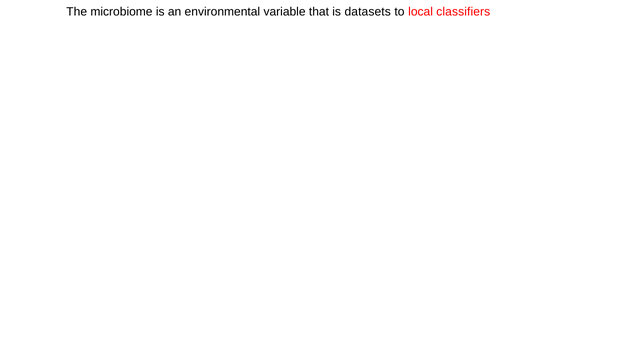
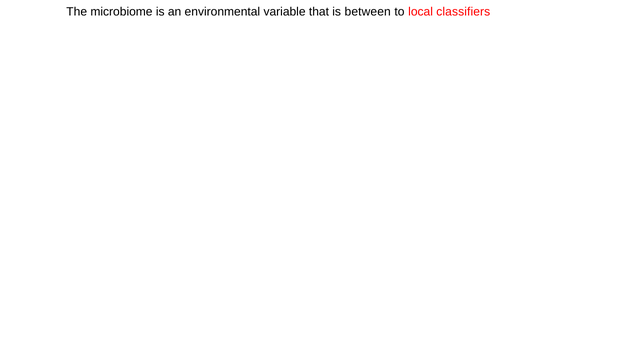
datasets: datasets -> between (368, 12)
